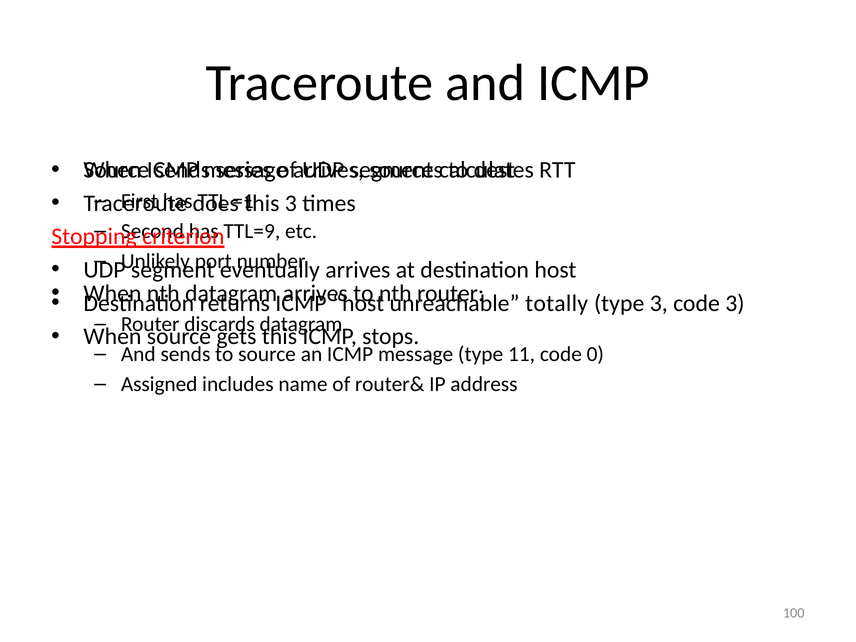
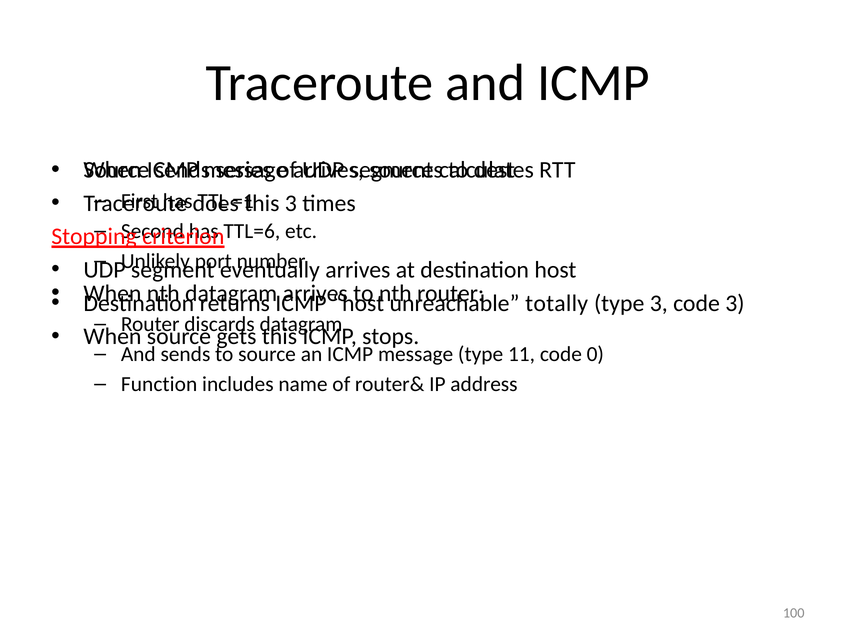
TTL=9: TTL=9 -> TTL=6 (252, 231)
Assigned: Assigned -> Function (159, 384)
